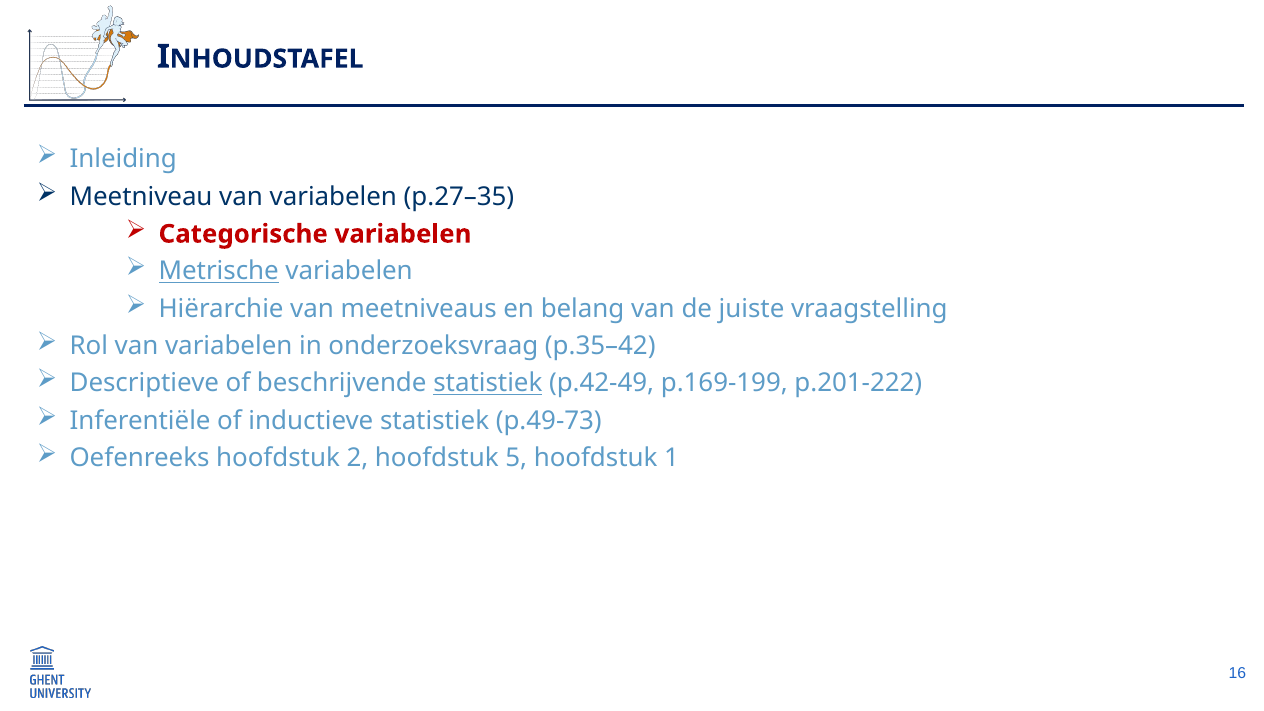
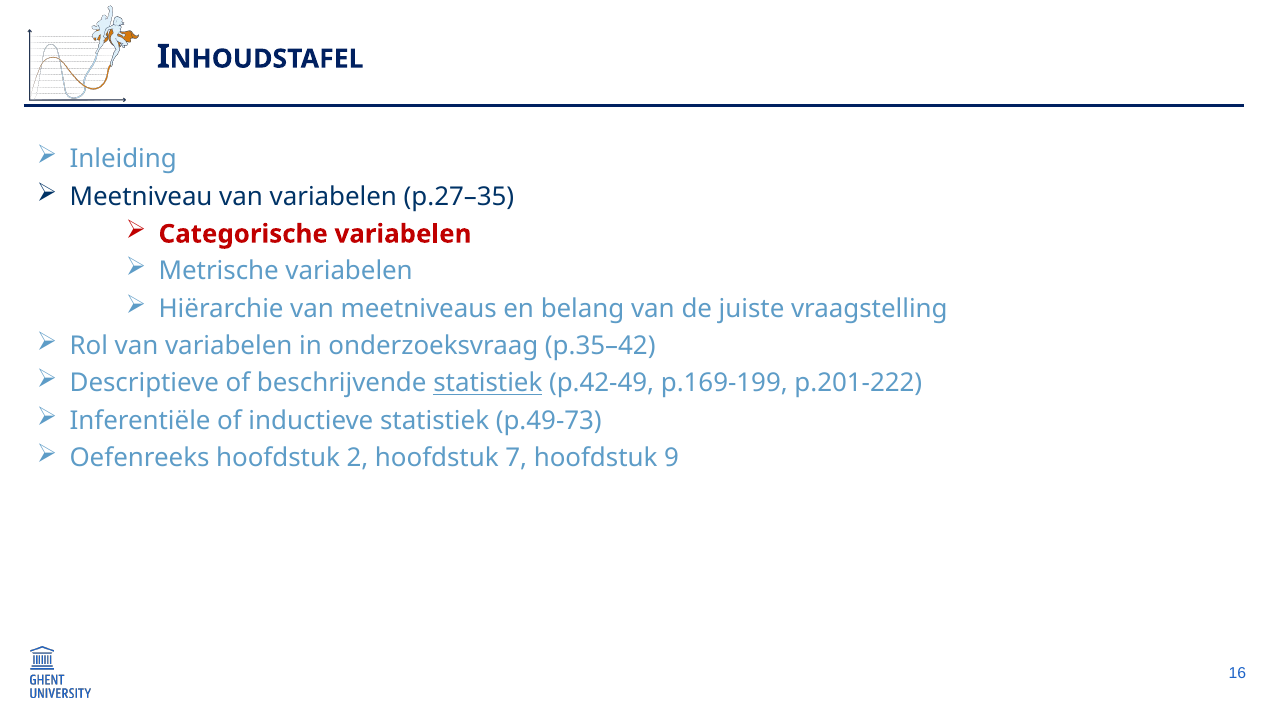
Metrische underline: present -> none (219, 271)
5: 5 -> 7 (516, 458)
1: 1 -> 9 (672, 458)
